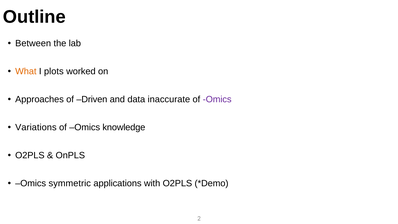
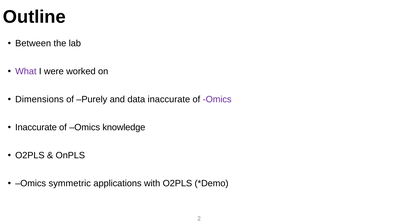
What colour: orange -> purple (26, 71)
plots: plots -> were (54, 71)
Approaches: Approaches -> Dimensions (39, 99)
Driven: Driven -> Purely (92, 99)
Variations: Variations -> Inaccurate (36, 127)
